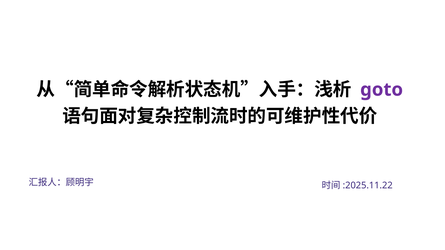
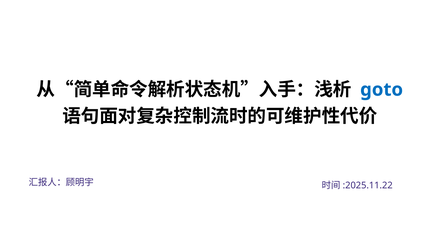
goto colour: purple -> blue (382, 90)
